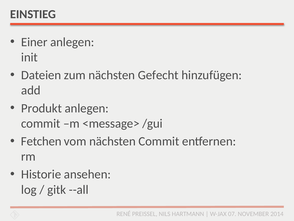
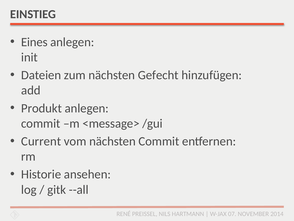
Einer: Einer -> Eines (34, 42)
Fetchen: Fetchen -> Current (41, 141)
